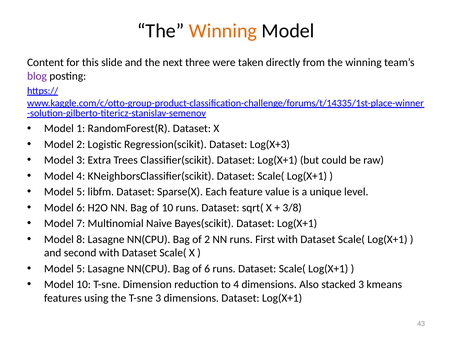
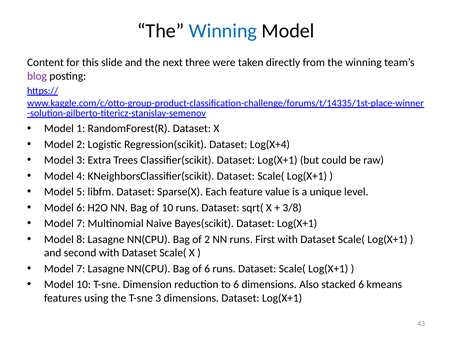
Winning colour: orange -> blue (223, 31)
Log(X+3: Log(X+3 -> Log(X+4 (270, 144)
5: 5 -> 7 (81, 269)
to 4: 4 -> 6 (236, 284)
stacked 3: 3 -> 6 (361, 284)
